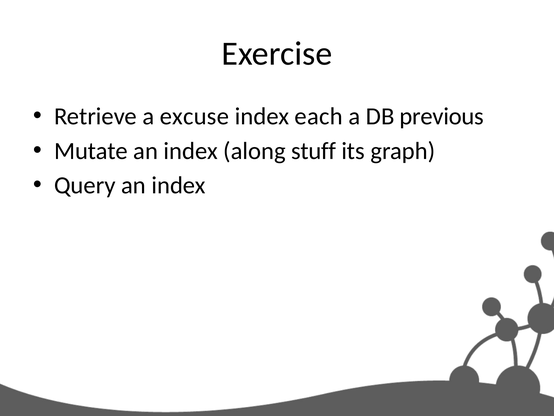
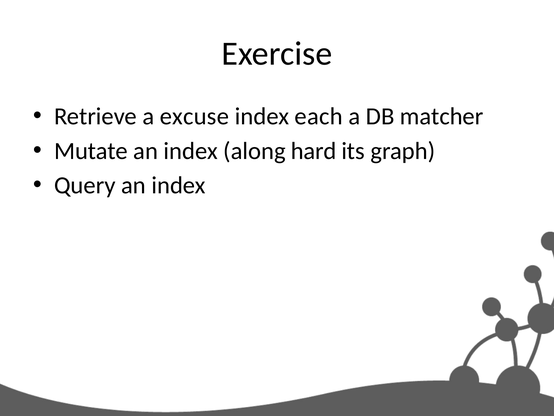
previous: previous -> matcher (442, 116)
stuff: stuff -> hard (314, 151)
